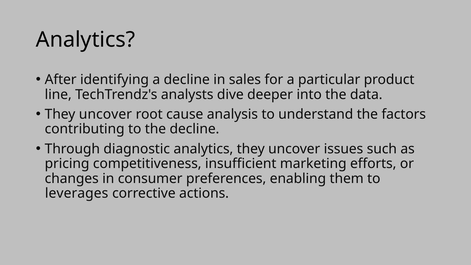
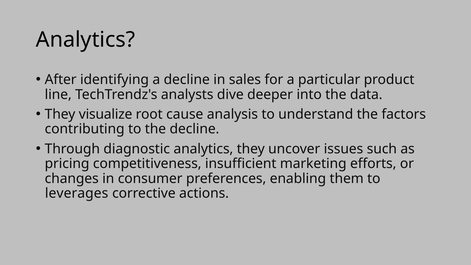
uncover: uncover -> visualize (106, 114)
